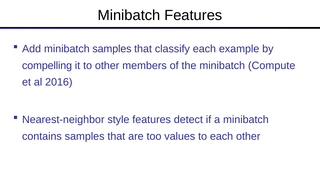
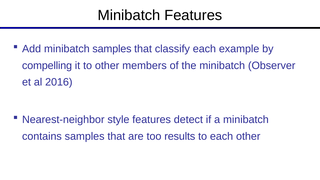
Compute: Compute -> Observer (272, 65)
values: values -> results (180, 136)
